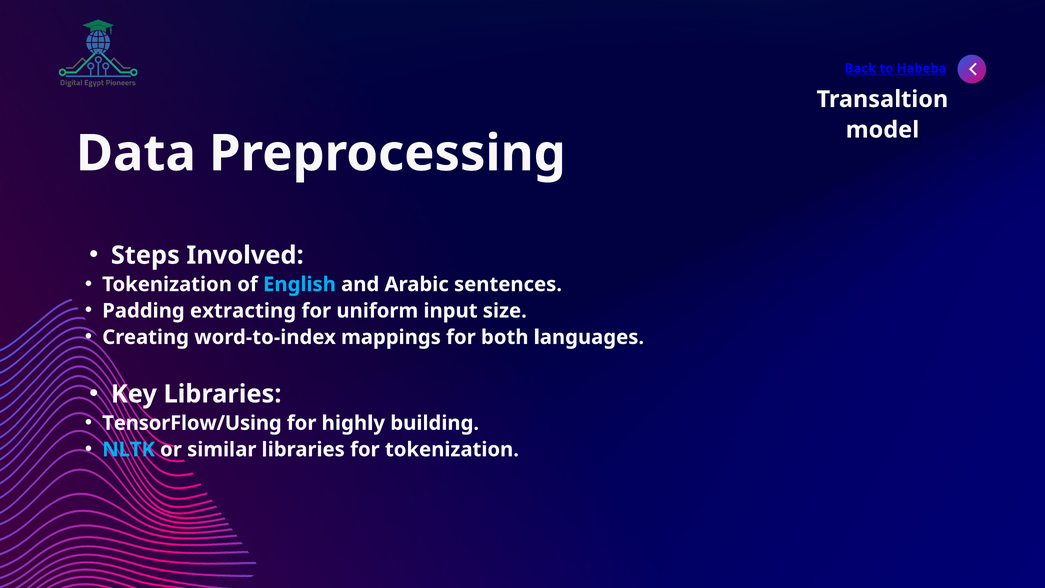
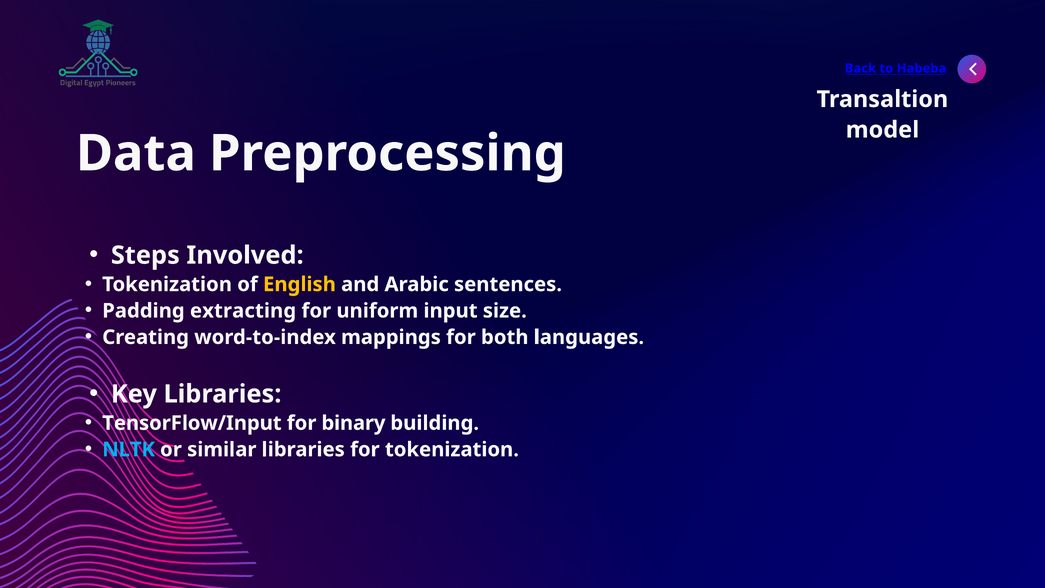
English colour: light blue -> yellow (299, 284)
TensorFlow/Using: TensorFlow/Using -> TensorFlow/Input (192, 423)
highly: highly -> binary (353, 423)
